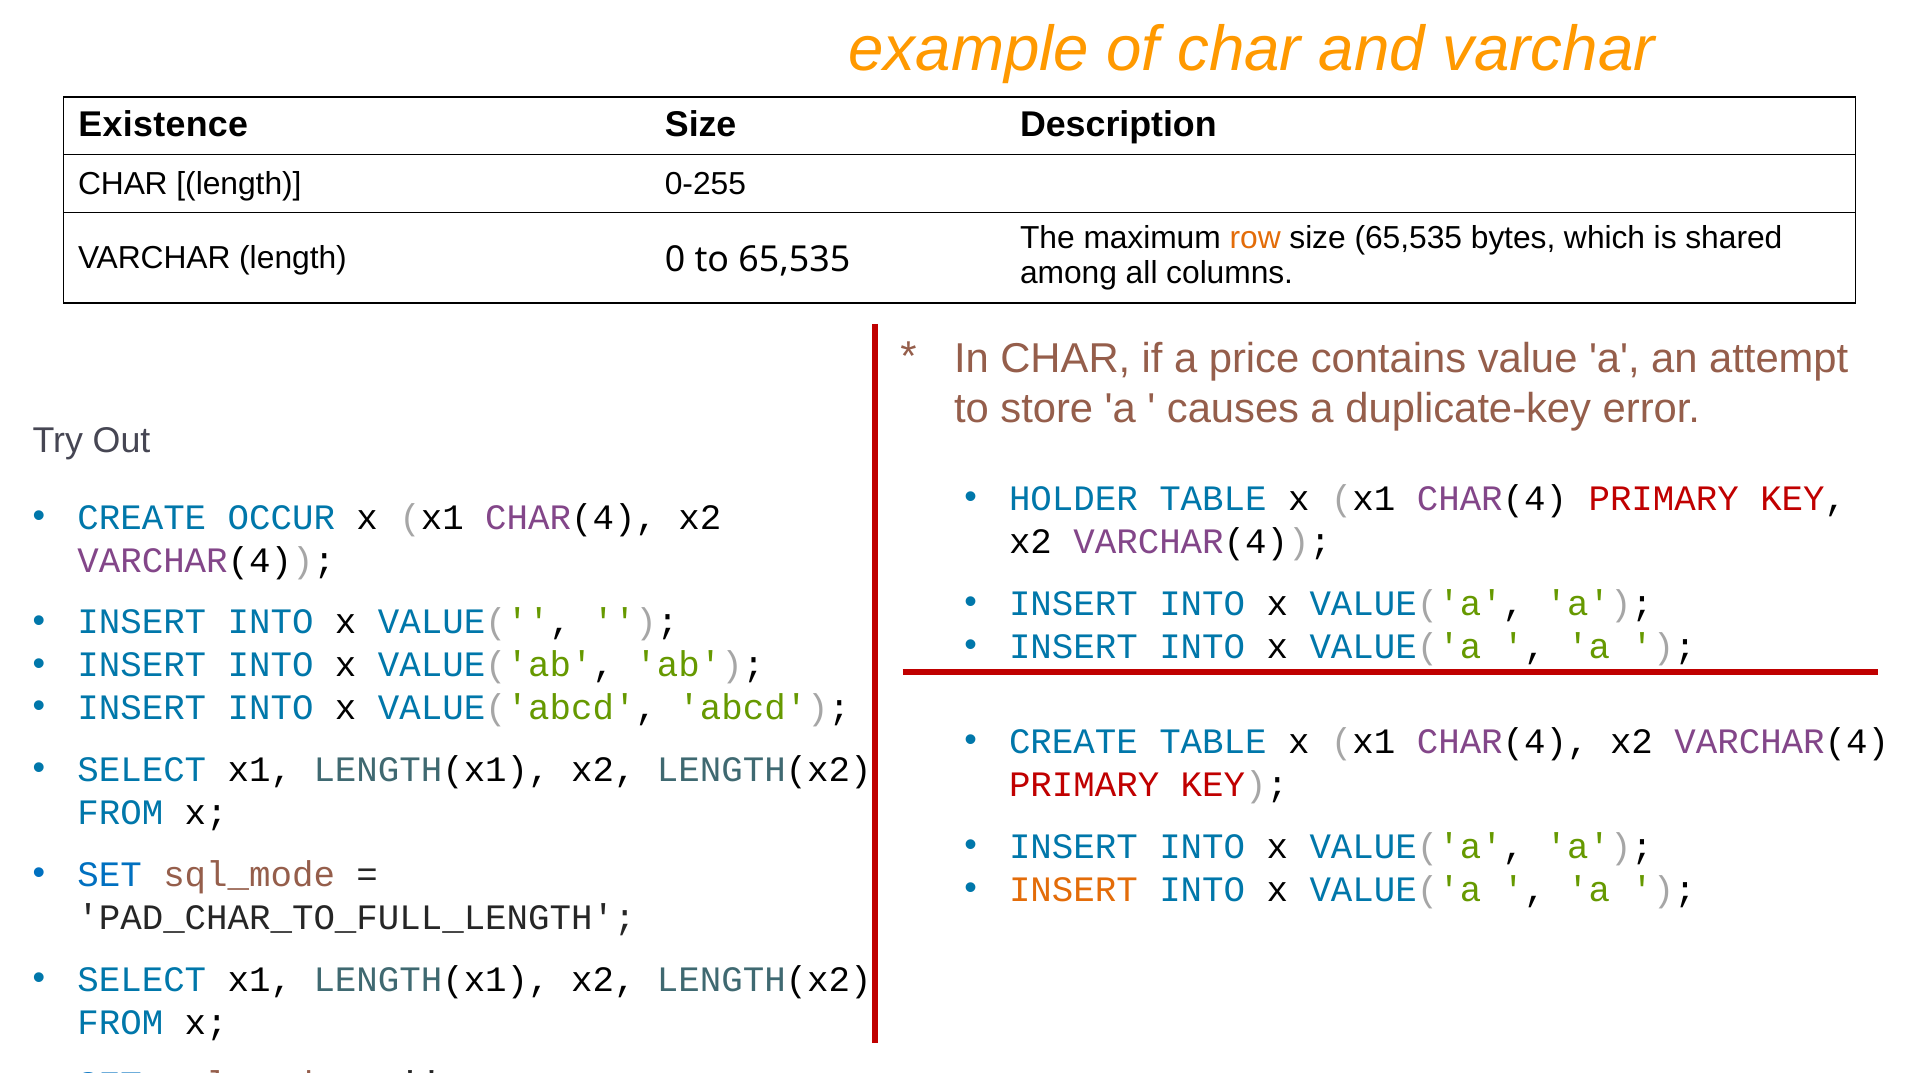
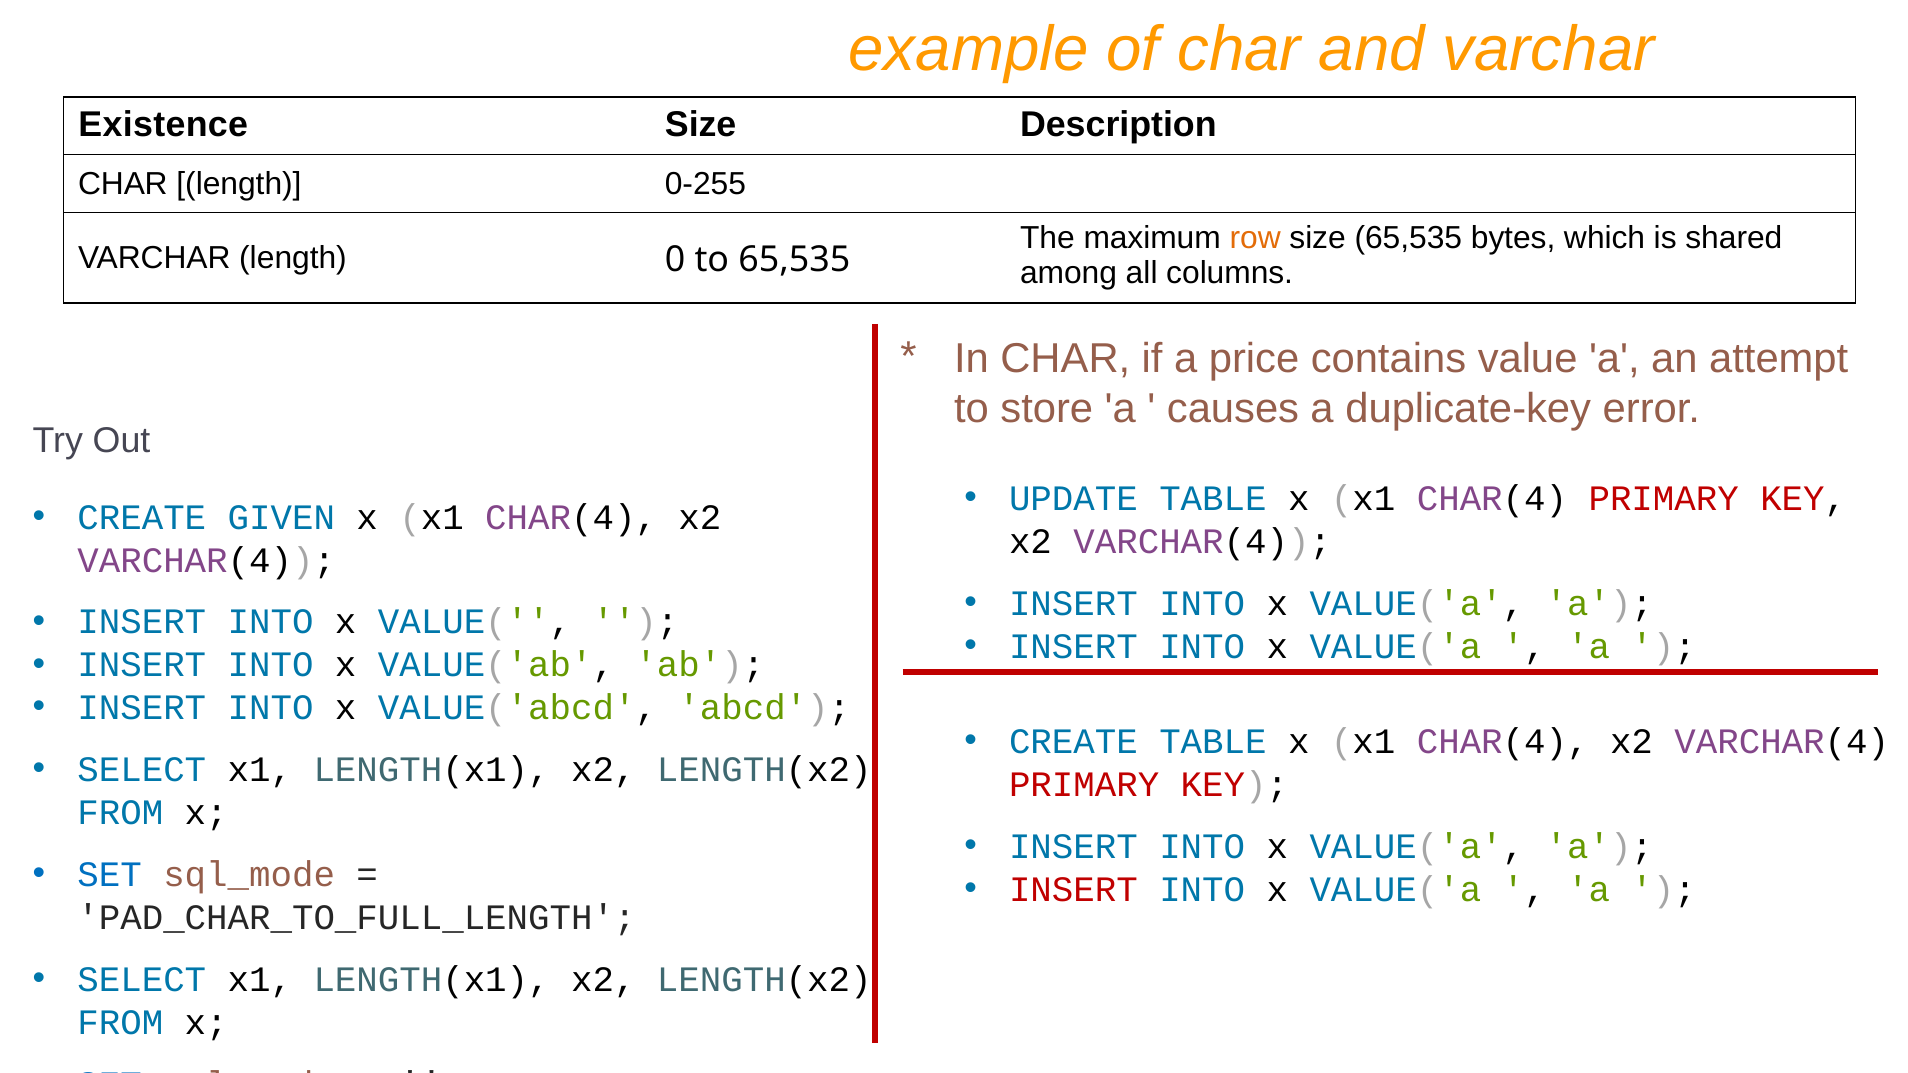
HOLDER: HOLDER -> UPDATE (1073, 499)
OCCUR: OCCUR -> GIVEN (281, 517)
INSERT colour: orange -> red (1073, 890)
